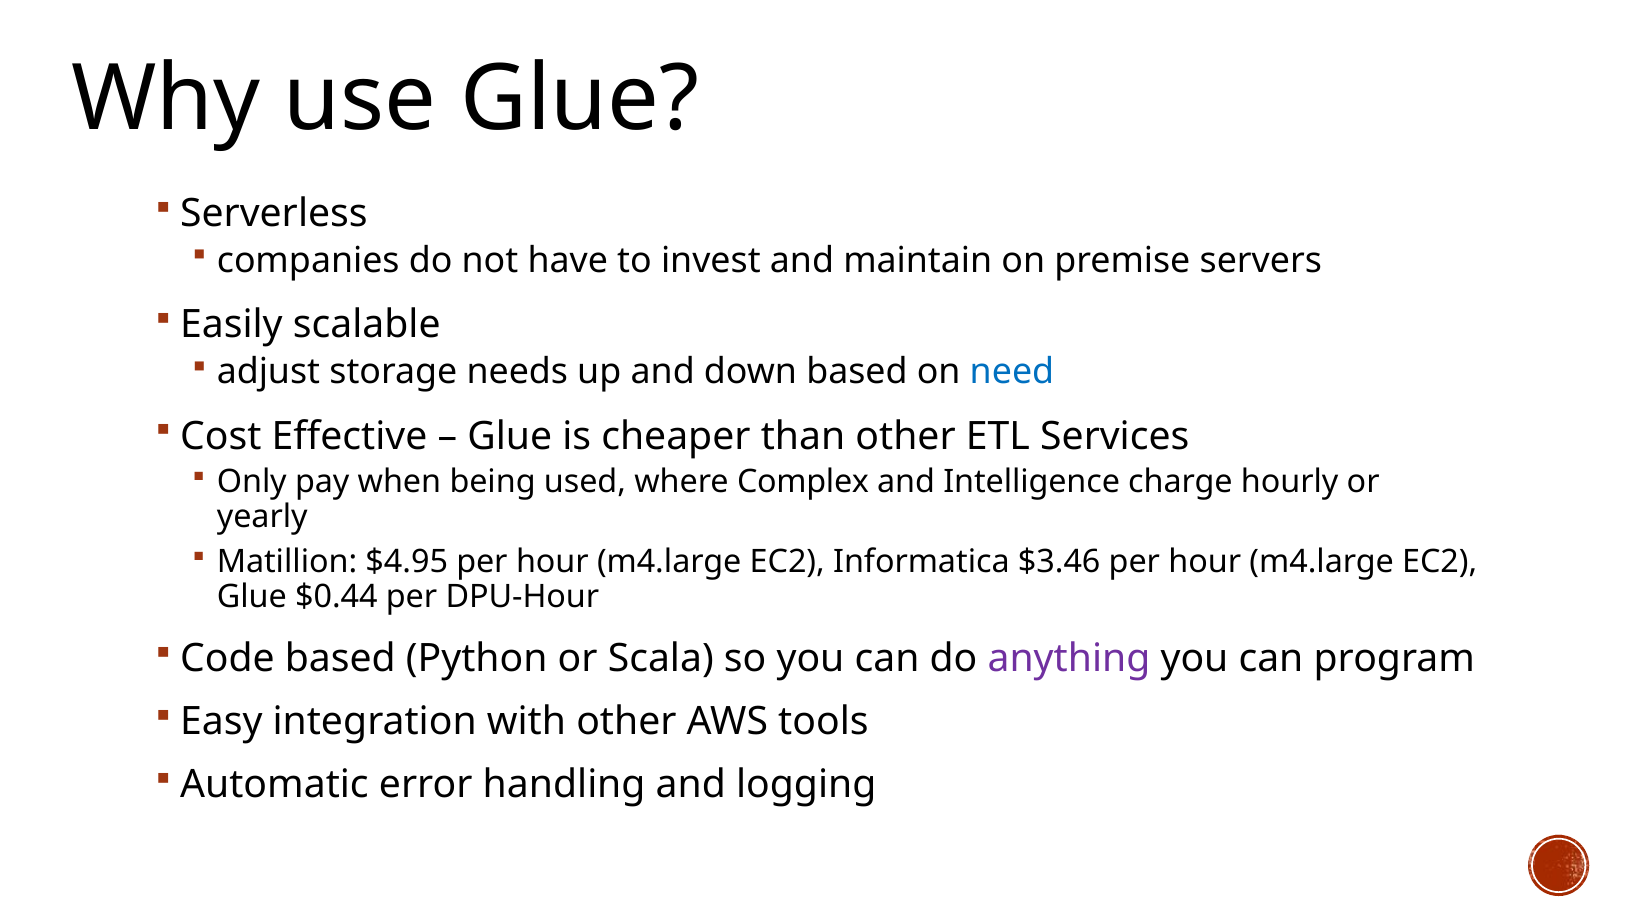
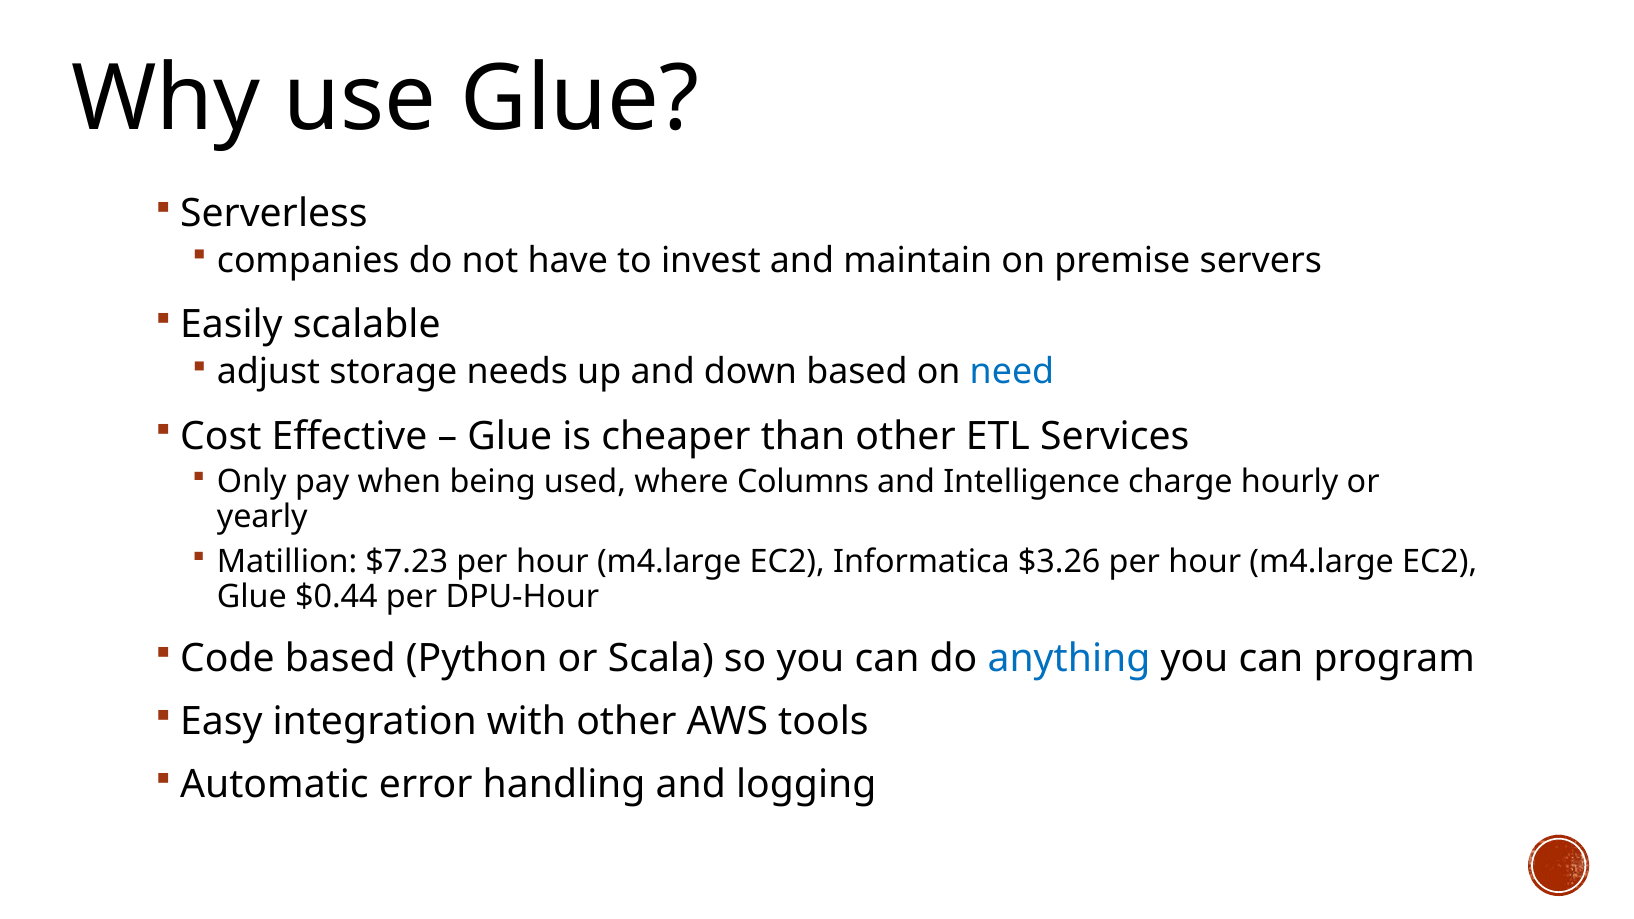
Complex: Complex -> Columns (803, 482)
$4.95: $4.95 -> $7.23 (407, 562)
$3.46: $3.46 -> $3.26 (1059, 562)
anything colour: purple -> blue (1069, 659)
